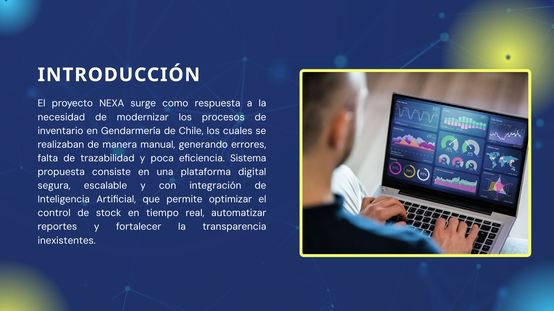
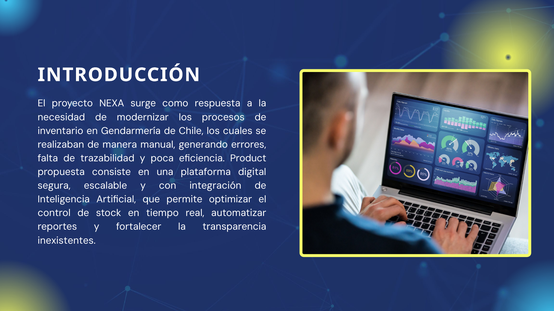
Sistema: Sistema -> Product (248, 159)
